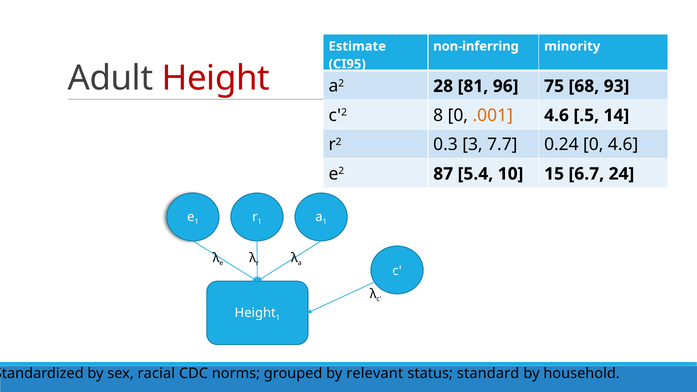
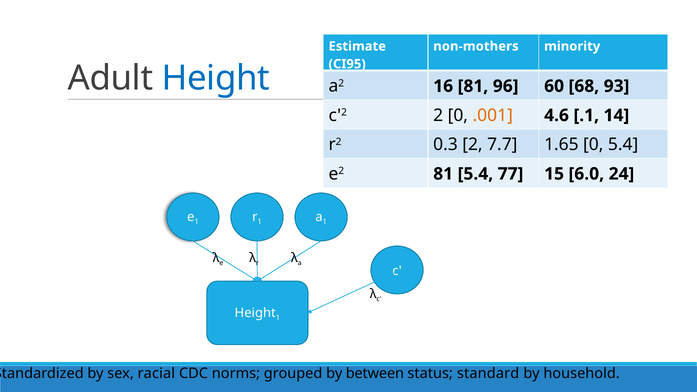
non-inferring: non-inferring -> non-mothers (476, 46)
Height colour: red -> blue (216, 78)
28: 28 -> 16 (443, 86)
75: 75 -> 60 (554, 86)
c'2 8: 8 -> 2 (438, 115)
.5: .5 -> .1 (586, 115)
0.3 3: 3 -> 2 (472, 145)
0.24: 0.24 -> 1.65 (561, 145)
0 4.6: 4.6 -> 5.4 (623, 145)
e2 87: 87 -> 81 (443, 174)
10: 10 -> 77 (511, 174)
6.7: 6.7 -> 6.0 (586, 174)
relevant: relevant -> between (375, 374)
